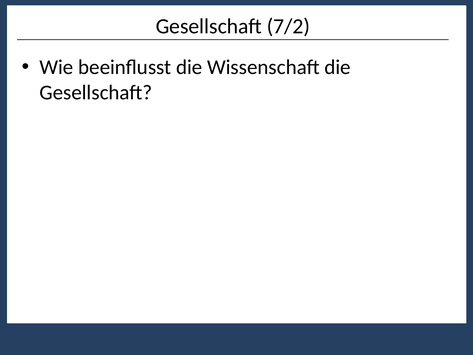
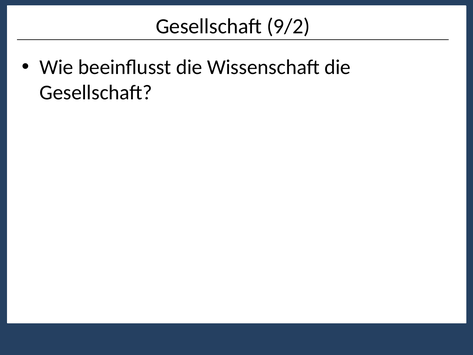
7/2: 7/2 -> 9/2 (288, 26)
